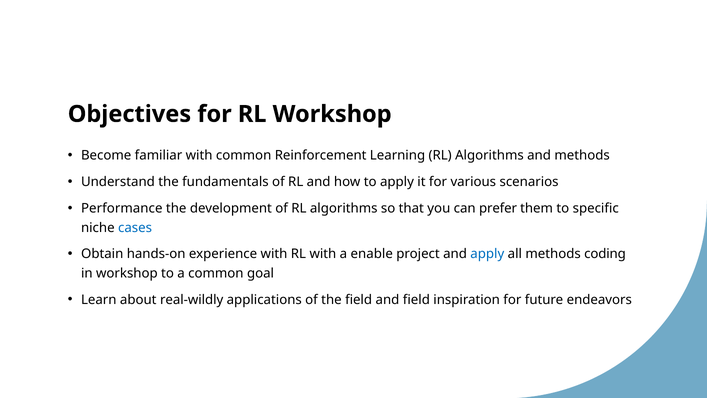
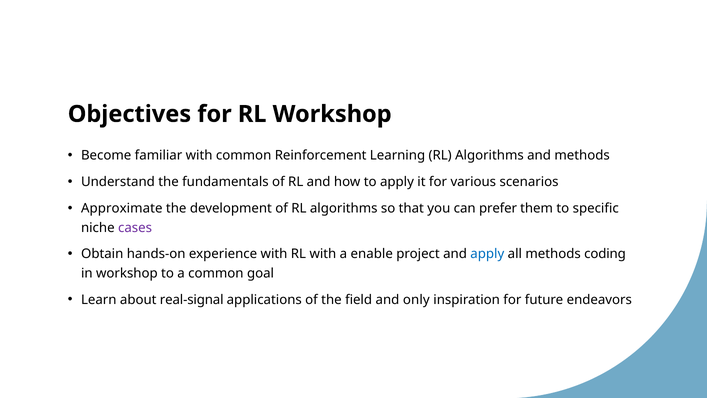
Performance: Performance -> Approximate (122, 208)
cases colour: blue -> purple (135, 227)
real-wildly: real-wildly -> real-signal (192, 299)
and field: field -> only (416, 299)
